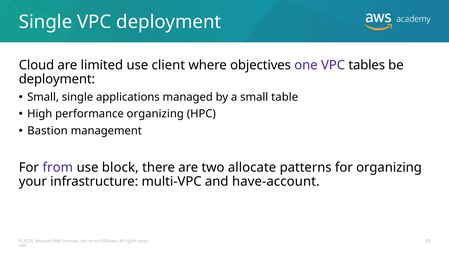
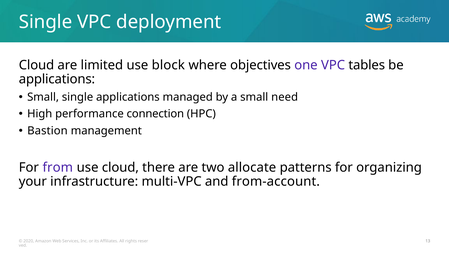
client: client -> block (168, 65)
deployment: deployment -> applications (57, 79)
table: table -> need (285, 97)
performance organizing: organizing -> connection (155, 114)
use block: block -> cloud (120, 167)
have-account: have-account -> from-account (276, 181)
